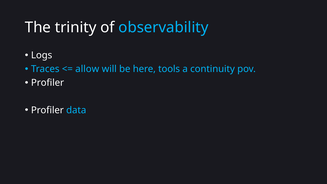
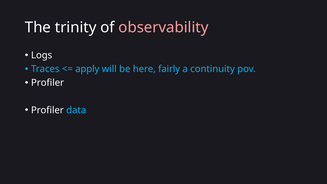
observability colour: light blue -> pink (163, 27)
allow: allow -> apply (87, 69)
tools: tools -> fairly (169, 69)
